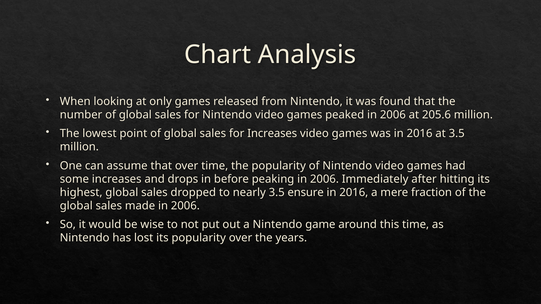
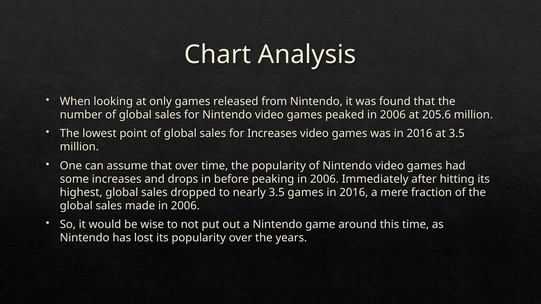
3.5 ensure: ensure -> games (306, 193)
